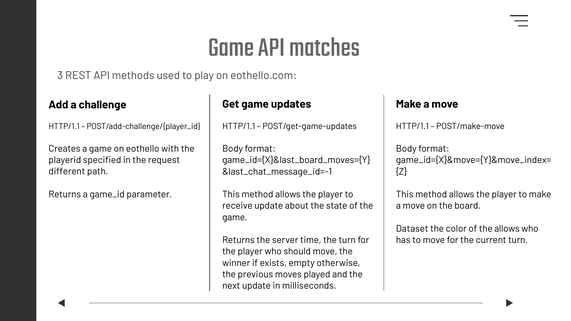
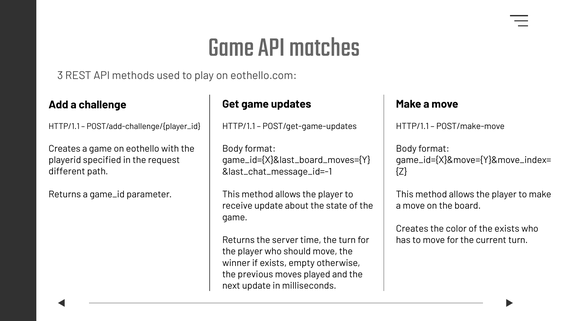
Dataset: Dataset -> Creates (412, 229)
the allows: allows -> exists (507, 229)
